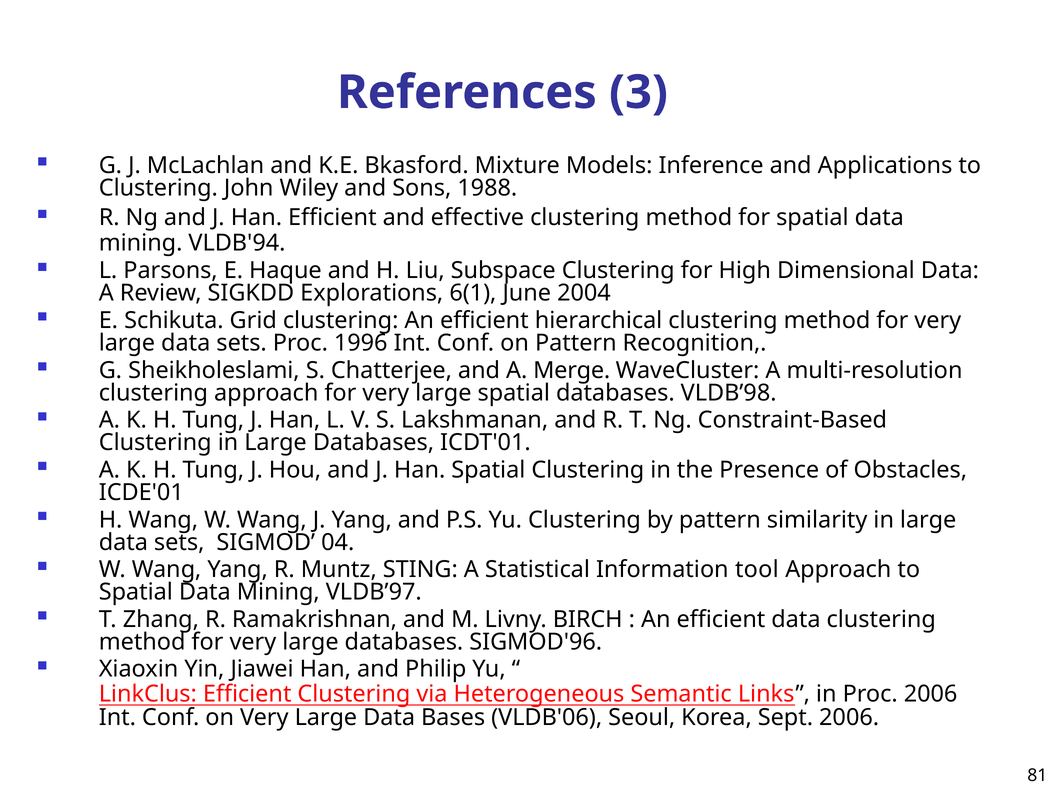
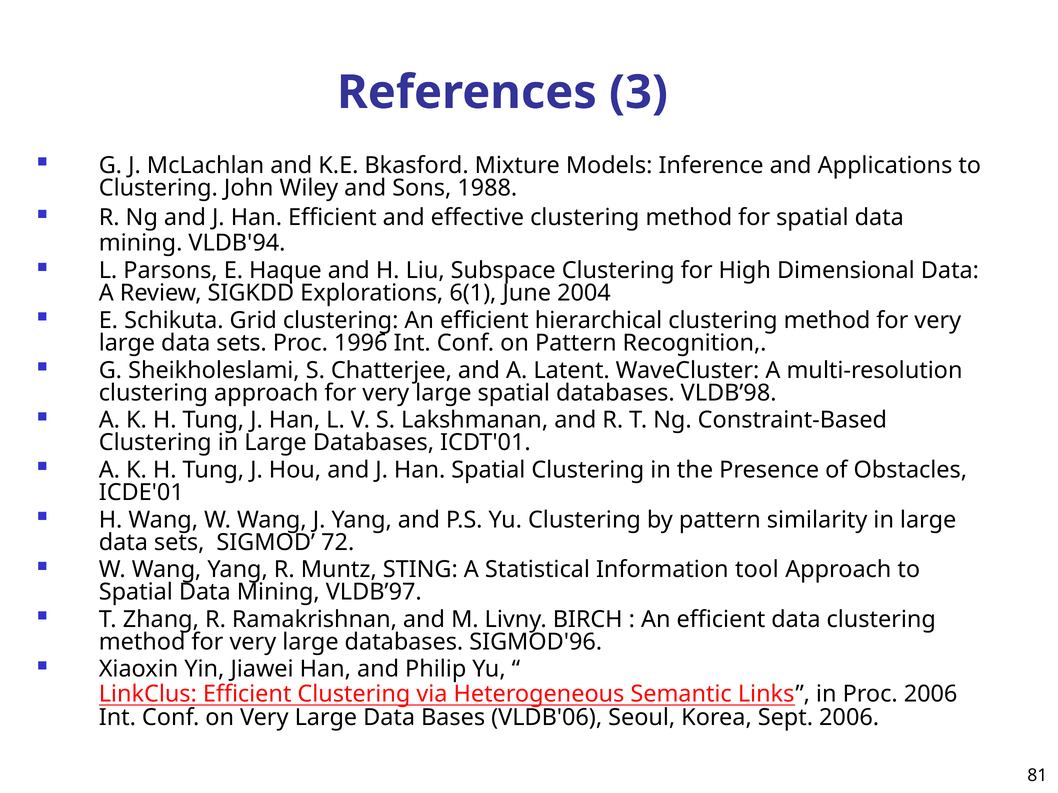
Merge: Merge -> Latent (572, 371)
04: 04 -> 72 (338, 543)
